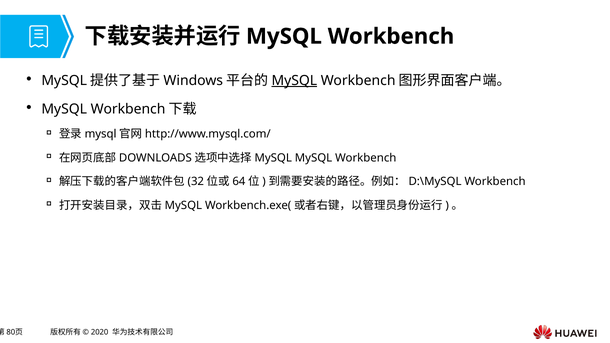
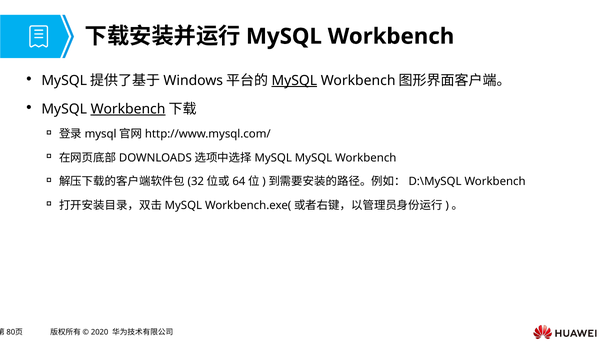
Workbench underline: none -> present (128, 109)
